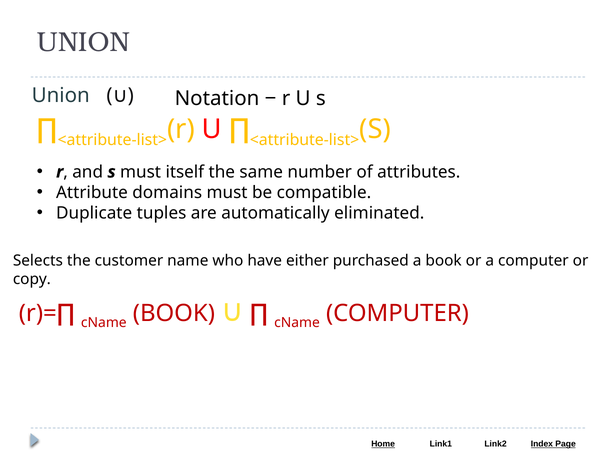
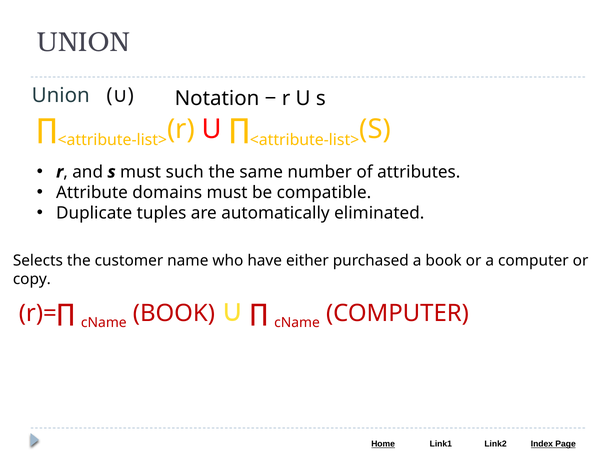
itself: itself -> such (185, 172)
